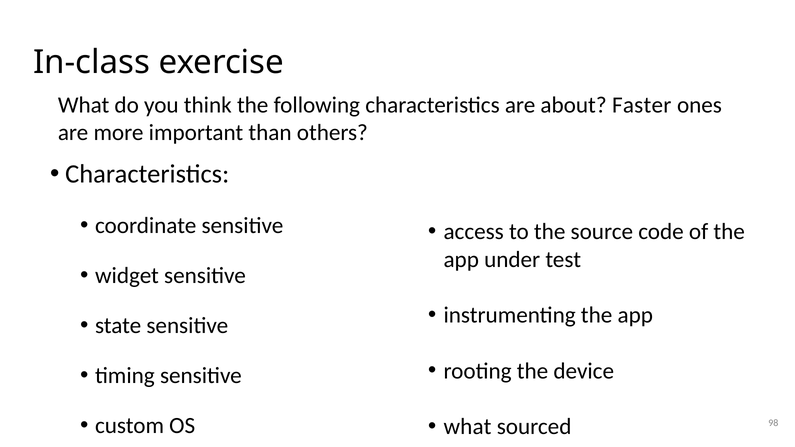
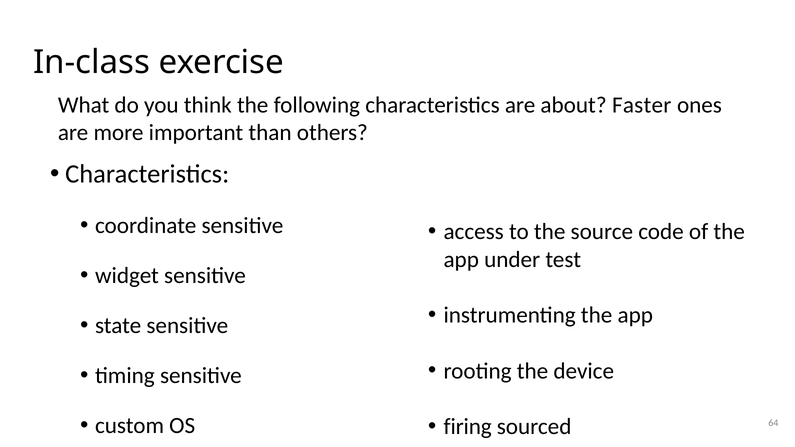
what: what -> firing (468, 427)
98: 98 -> 64 (773, 423)
